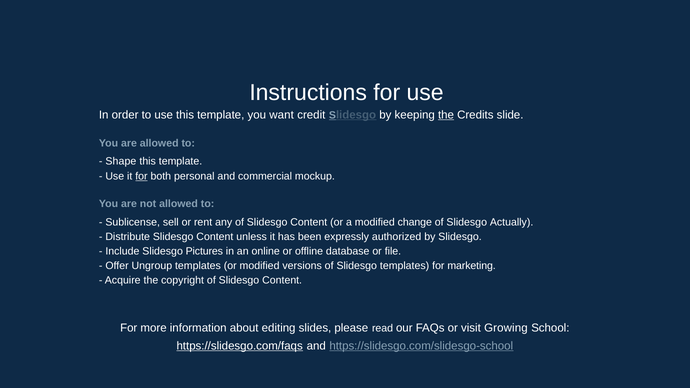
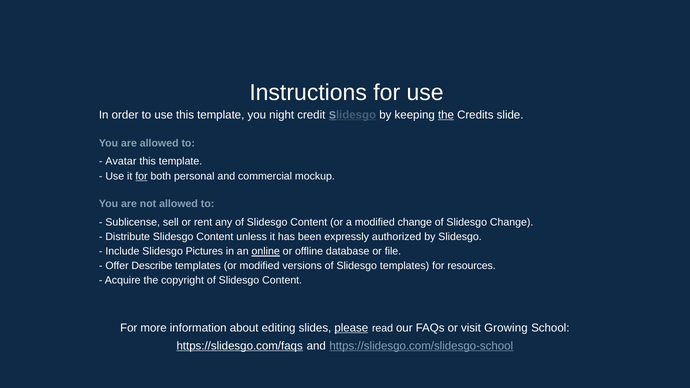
want: want -> night (282, 115)
Shape: Shape -> Avatar (121, 162)
Slidesgo Actually: Actually -> Change (512, 222)
online underline: none -> present (266, 251)
Ungroup: Ungroup -> Describe (152, 266)
marketing: marketing -> resources (472, 266)
please underline: none -> present (351, 328)
